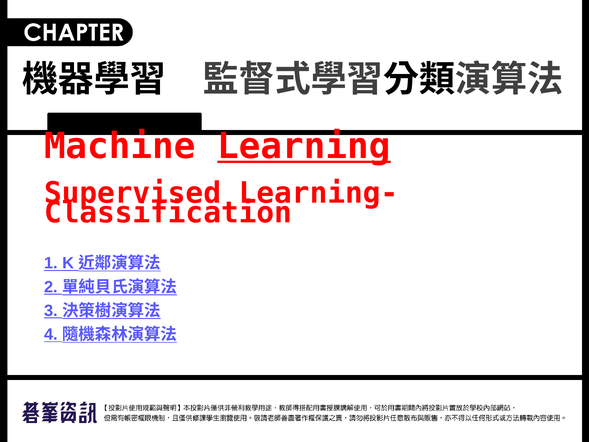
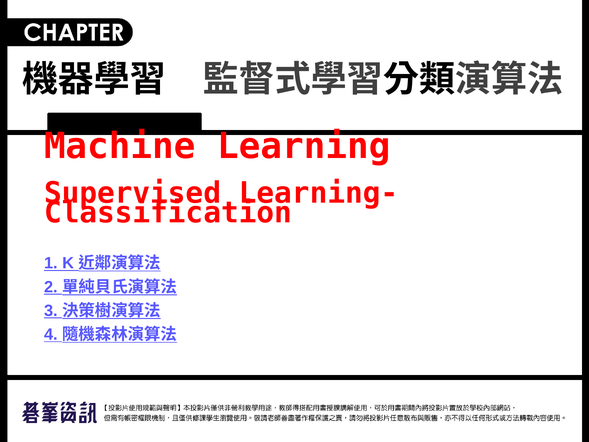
Learning underline: present -> none (304, 146)
